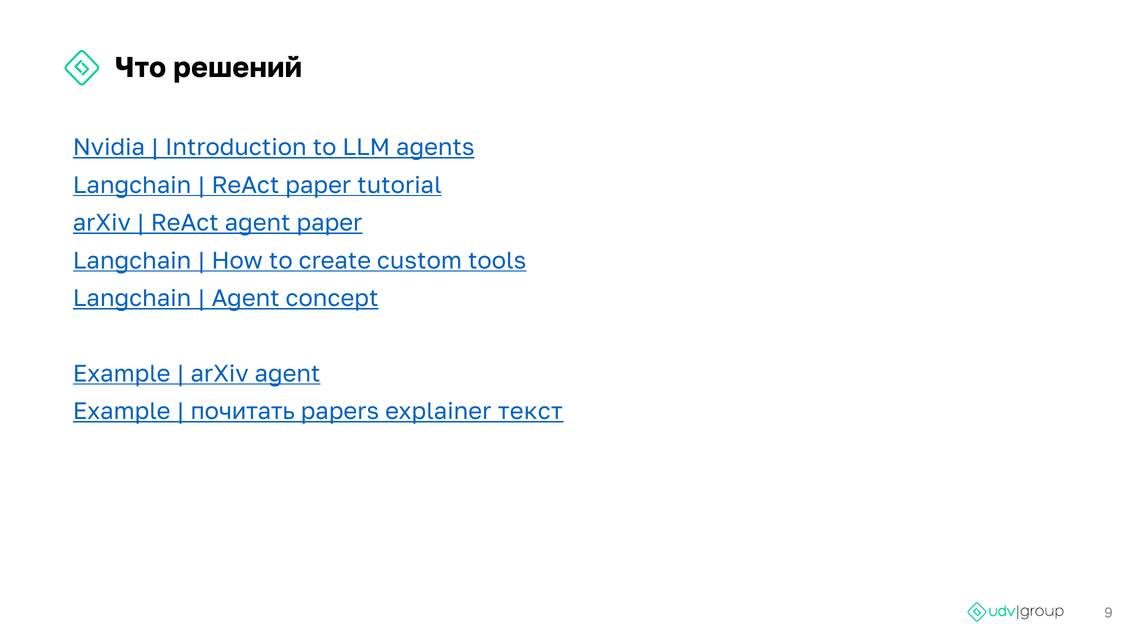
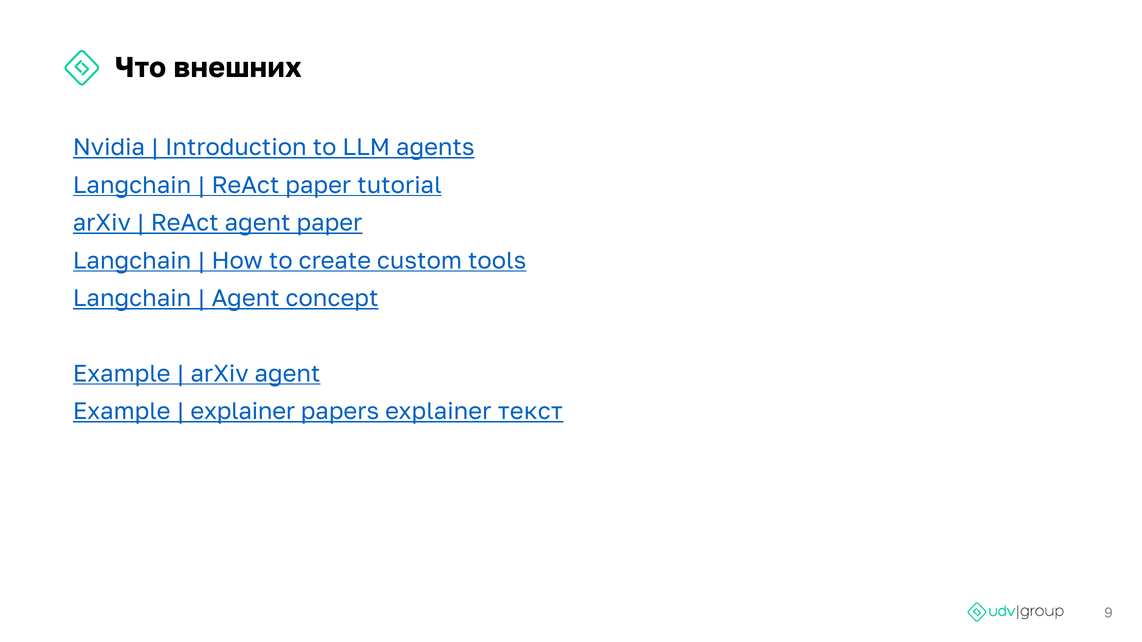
решений: решений -> внешних (238, 68)
почитать: почитать -> explainer (243, 412)
